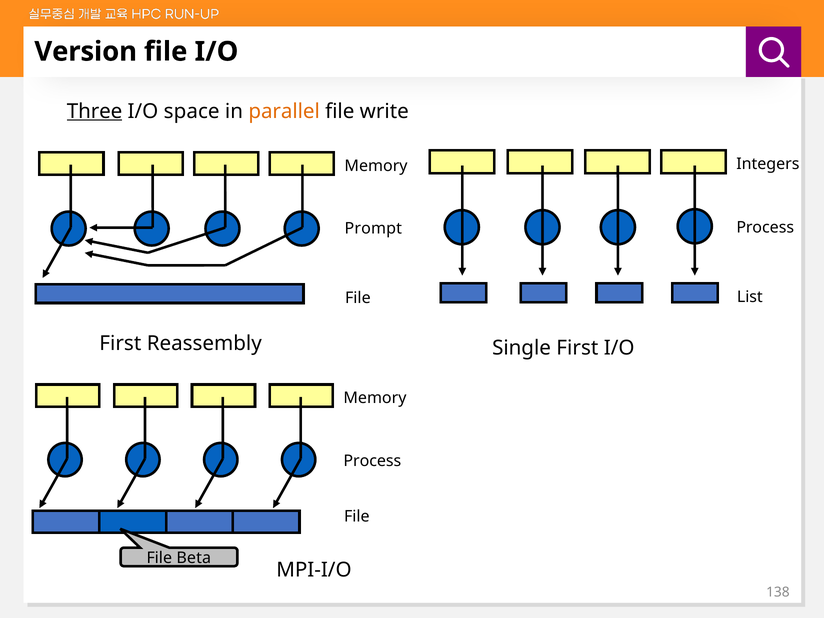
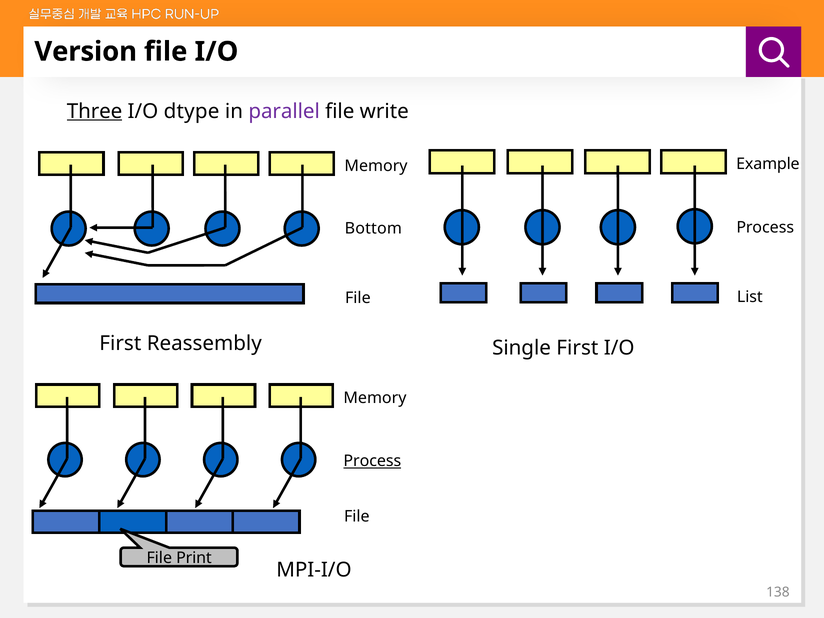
space: space -> dtype (192, 111)
parallel colour: orange -> purple (284, 111)
Integers: Integers -> Example (768, 164)
Prompt: Prompt -> Bottom (373, 229)
Process underline: none -> present (372, 461)
Beta: Beta -> Print (194, 558)
